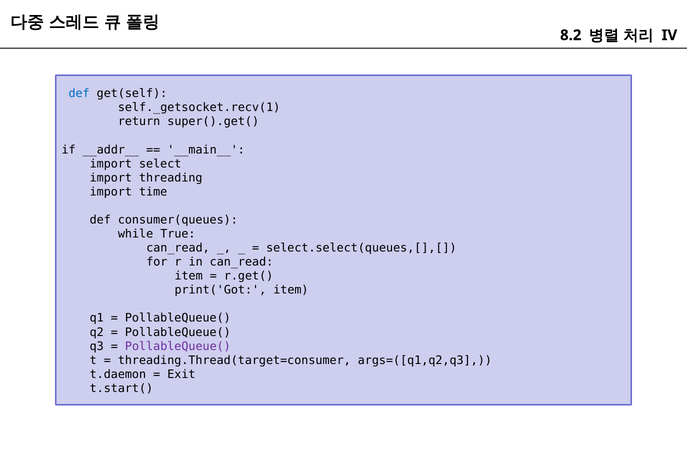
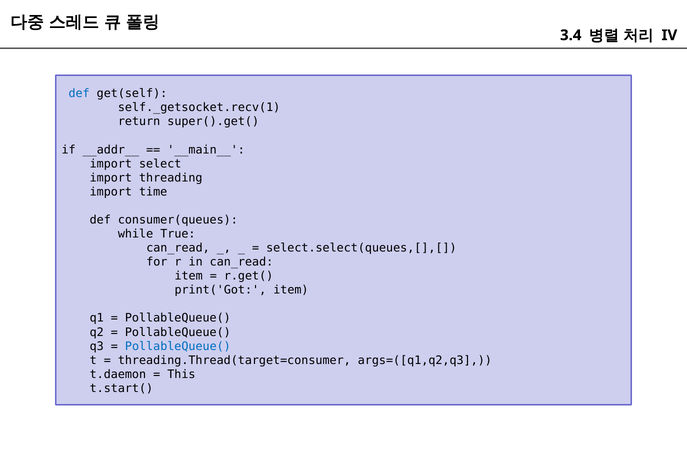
8.2: 8.2 -> 3.4 (571, 35)
PollableQueue( colour: purple -> blue (178, 346)
Exit: Exit -> This (181, 374)
